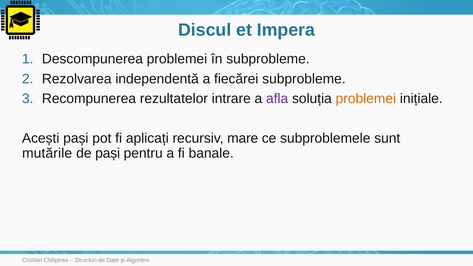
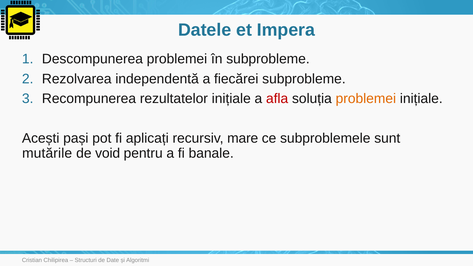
Discul: Discul -> Datele (205, 30)
rezultatelor intrare: intrare -> inițiale (231, 99)
afla colour: purple -> red (277, 99)
de pași: pași -> void (108, 153)
